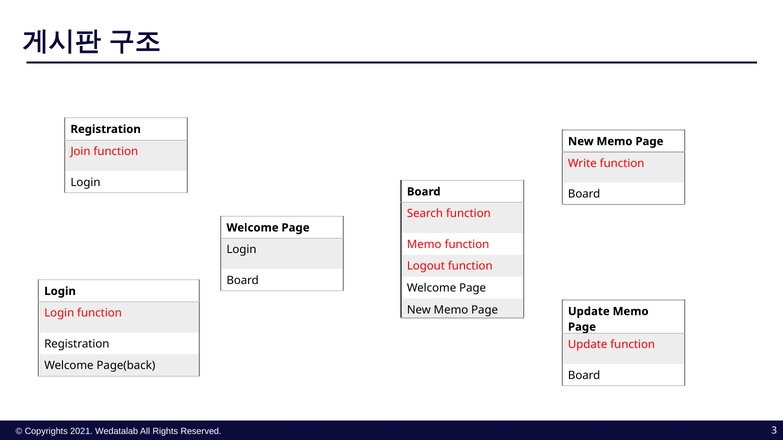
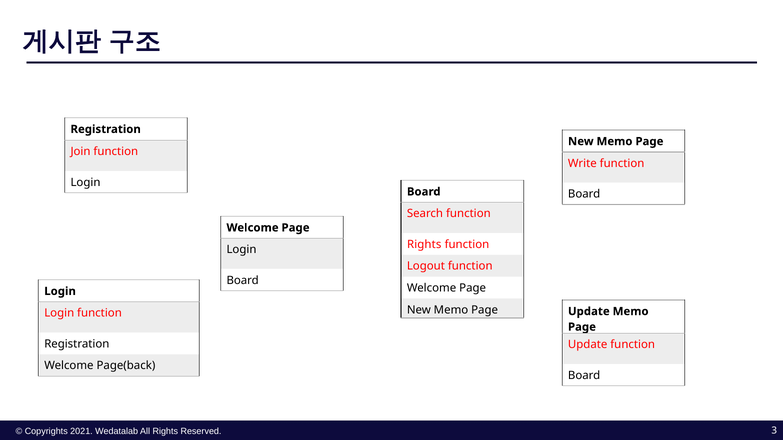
Memo: Memo -> Rights (424, 245)
